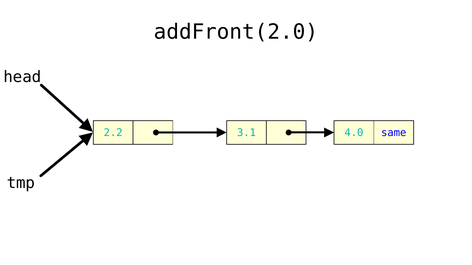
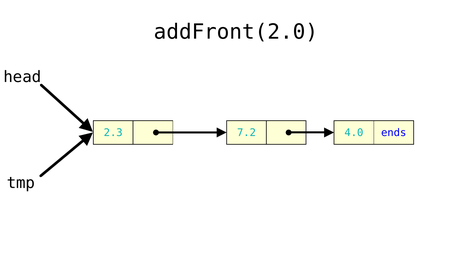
2.2: 2.2 -> 2.3 (113, 133)
3.1: 3.1 -> 7.2 (246, 133)
same: same -> ends (394, 133)
